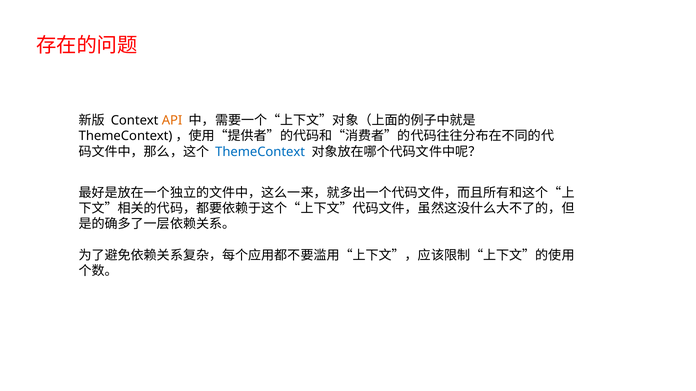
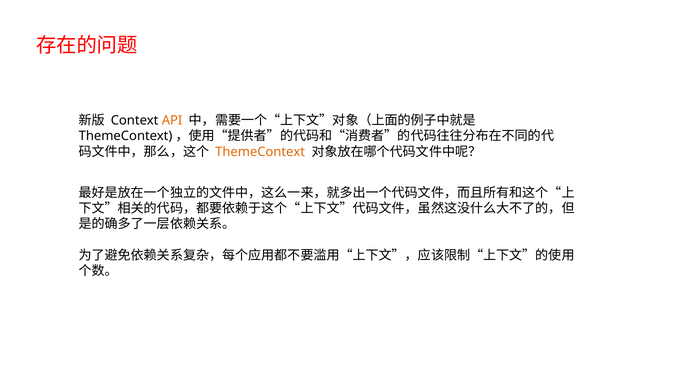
ThemeContext colour: blue -> orange (260, 152)
